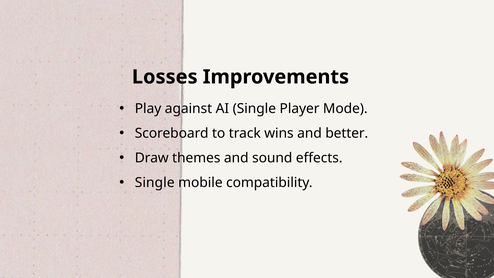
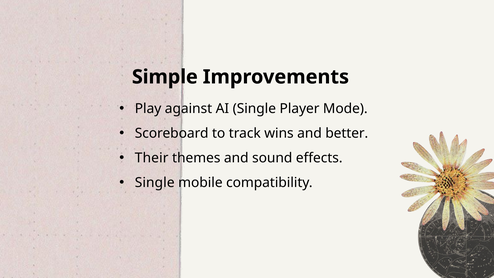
Losses: Losses -> Simple (165, 77)
Draw: Draw -> Their (152, 158)
